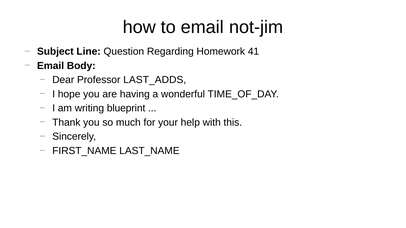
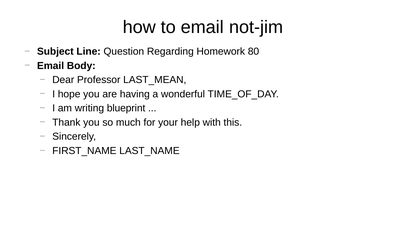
41: 41 -> 80 (253, 52)
LAST_ADDS: LAST_ADDS -> LAST_MEAN (155, 80)
